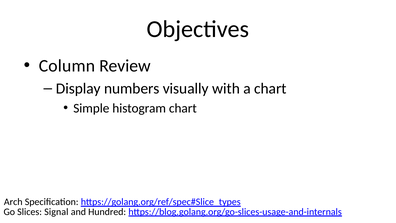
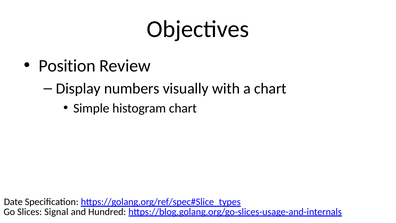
Column: Column -> Position (67, 66)
Arch: Arch -> Date (13, 202)
